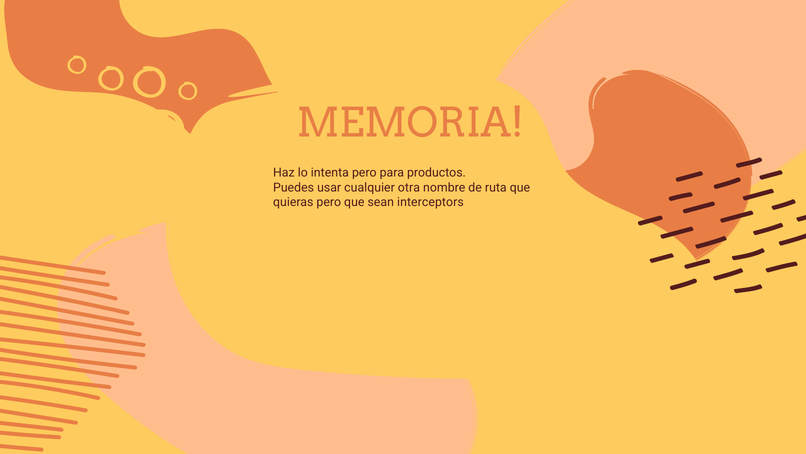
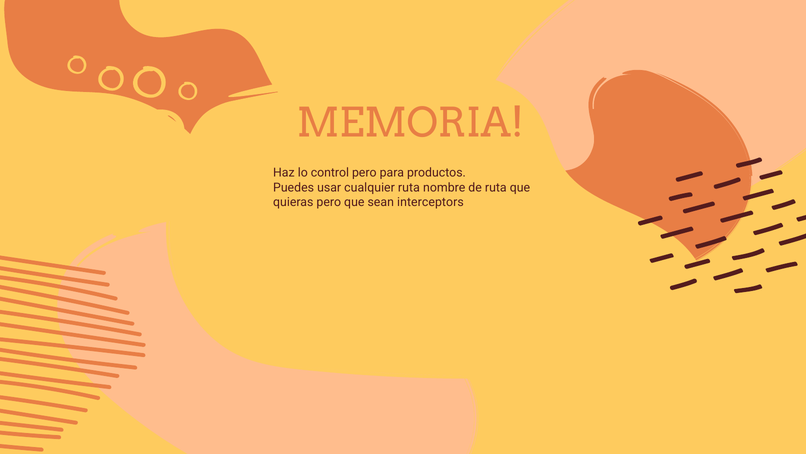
intenta: intenta -> control (330, 172)
cualquier otra: otra -> ruta (409, 187)
